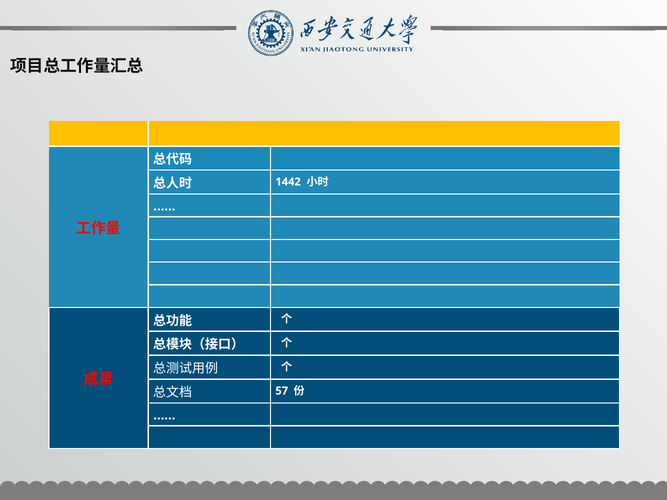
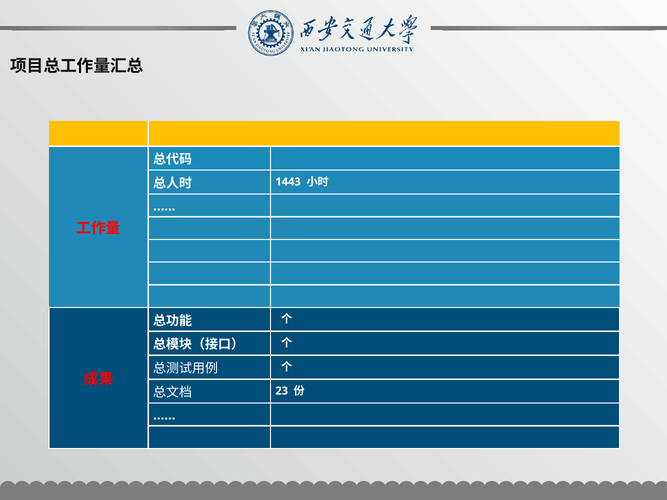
1442: 1442 -> 1443 (288, 182)
57: 57 -> 23 (282, 391)
